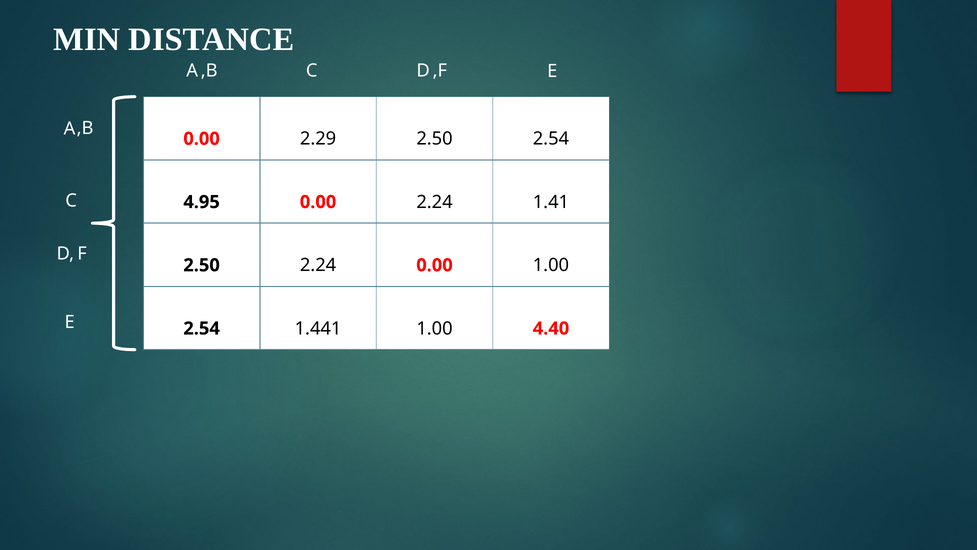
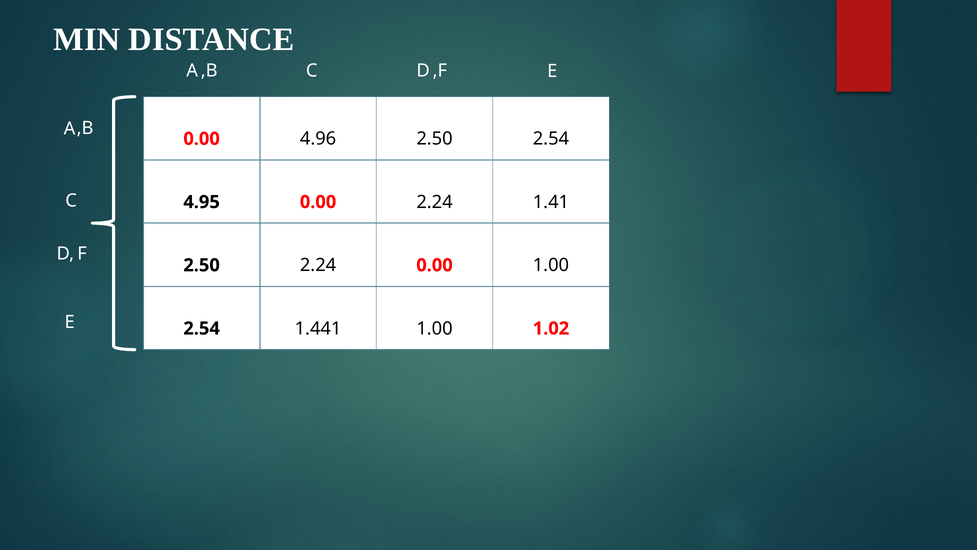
2.29: 2.29 -> 4.96 (318, 139)
4.40: 4.40 -> 1.02 (551, 328)
